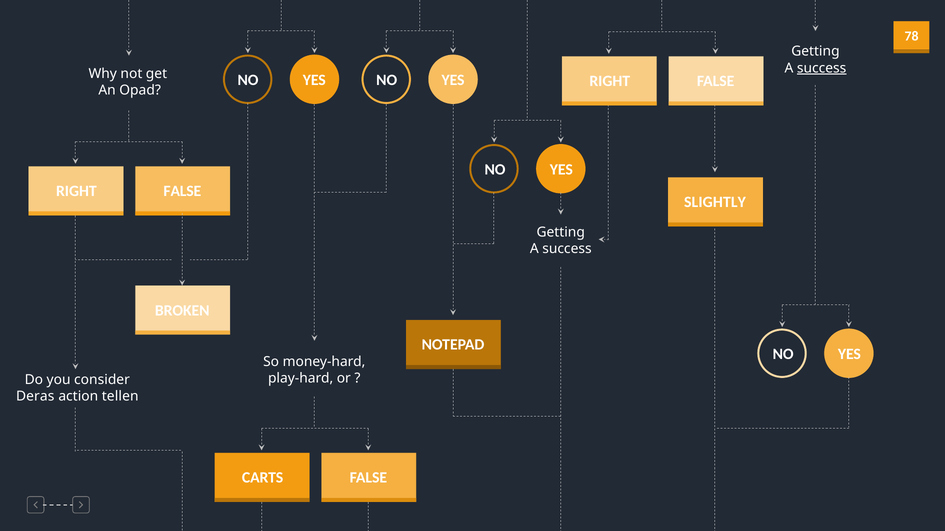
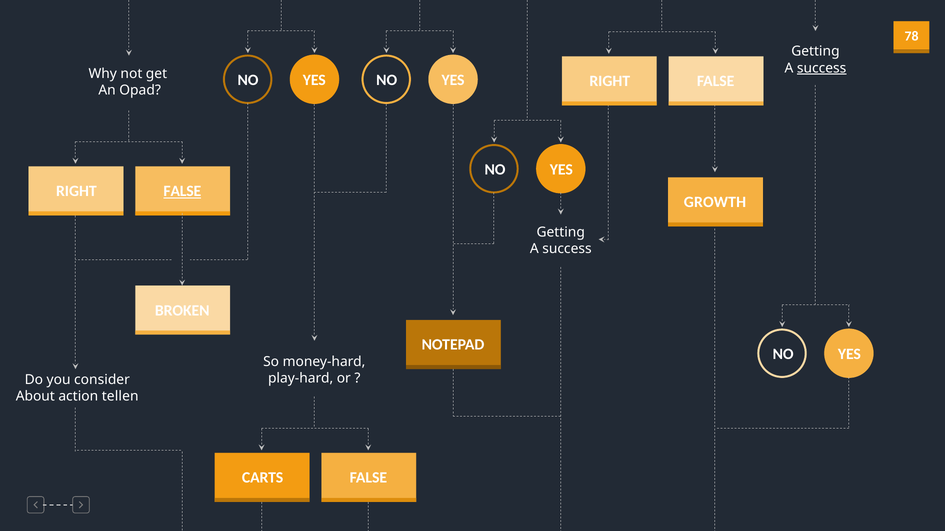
FALSE underline: none -> present (182, 191)
SLIGHTLY: SLIGHTLY -> GROWTH (715, 202)
Deras: Deras -> About (35, 397)
